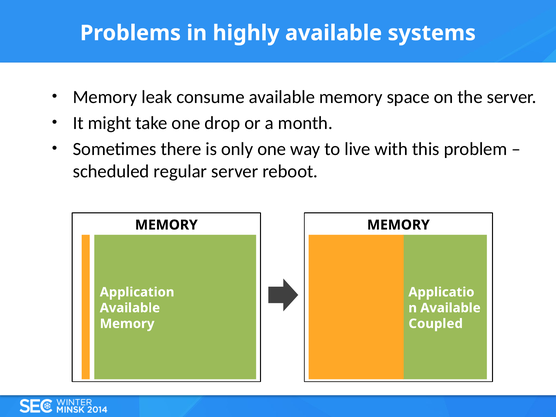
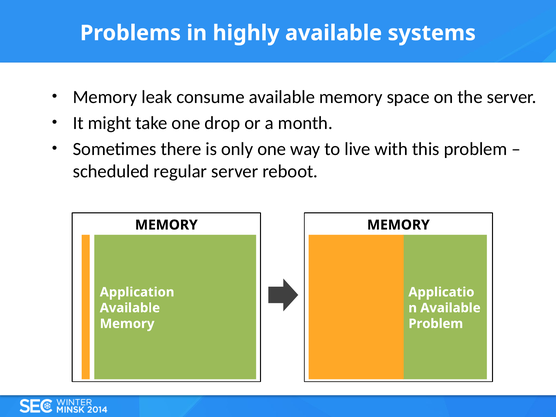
Coupled: Coupled -> Problem (436, 324)
